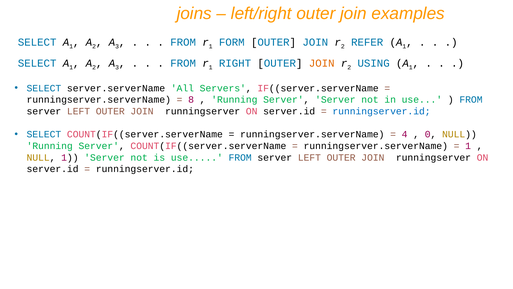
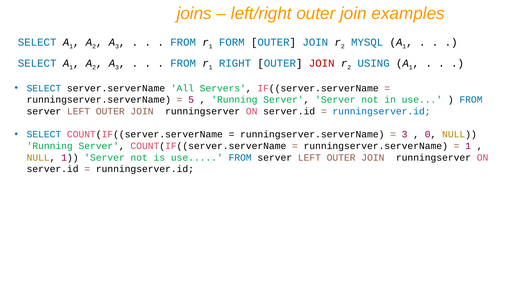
REFER: REFER -> MYSQL (367, 42)
JOIN colour: orange -> red (322, 63)
8: 8 -> 5 (191, 100)
4: 4 -> 3 (405, 134)
